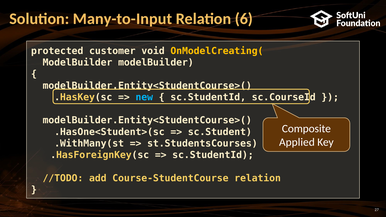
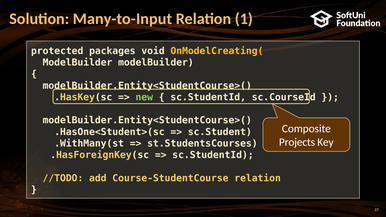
6: 6 -> 1 (244, 19)
customer: customer -> packages (112, 51)
new colour: light blue -> light green (144, 97)
Applied: Applied -> Projects (297, 142)
